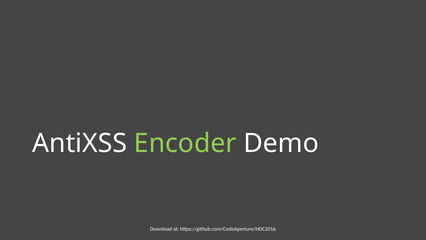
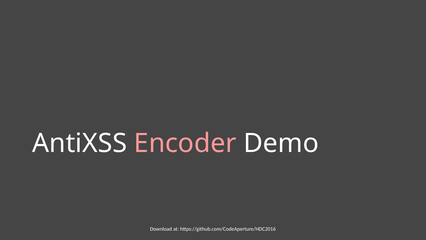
Encoder colour: light green -> pink (185, 143)
